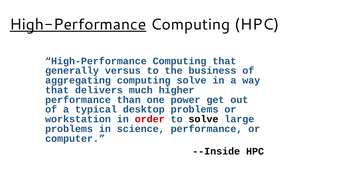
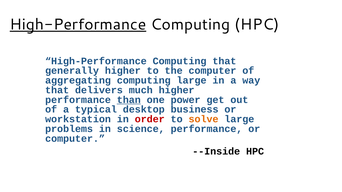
generally versus: versus -> higher (123, 71)
the business: business -> computer (212, 71)
computing solve: solve -> large (192, 81)
than underline: none -> present (129, 100)
desktop problems: problems -> business (195, 110)
solve colour: black -> orange (204, 119)
